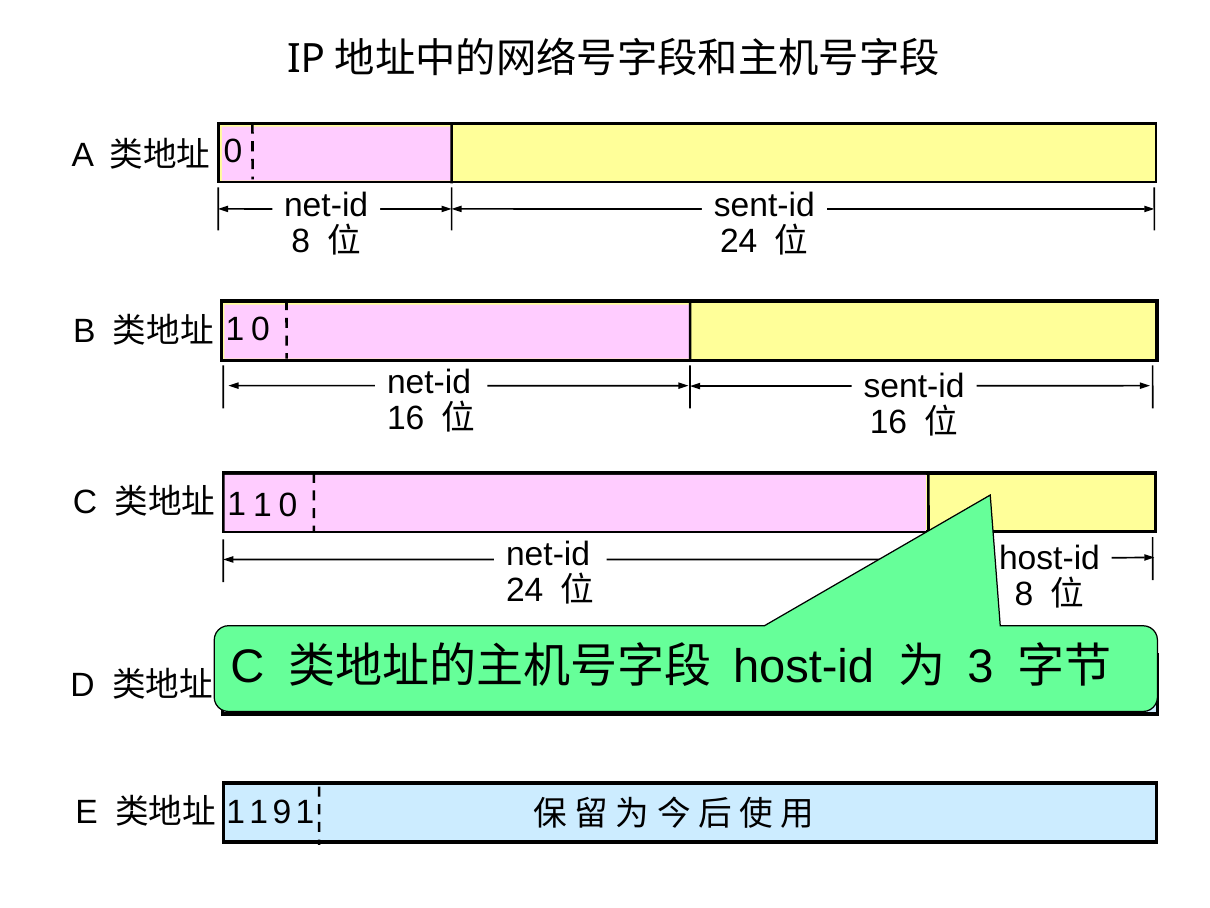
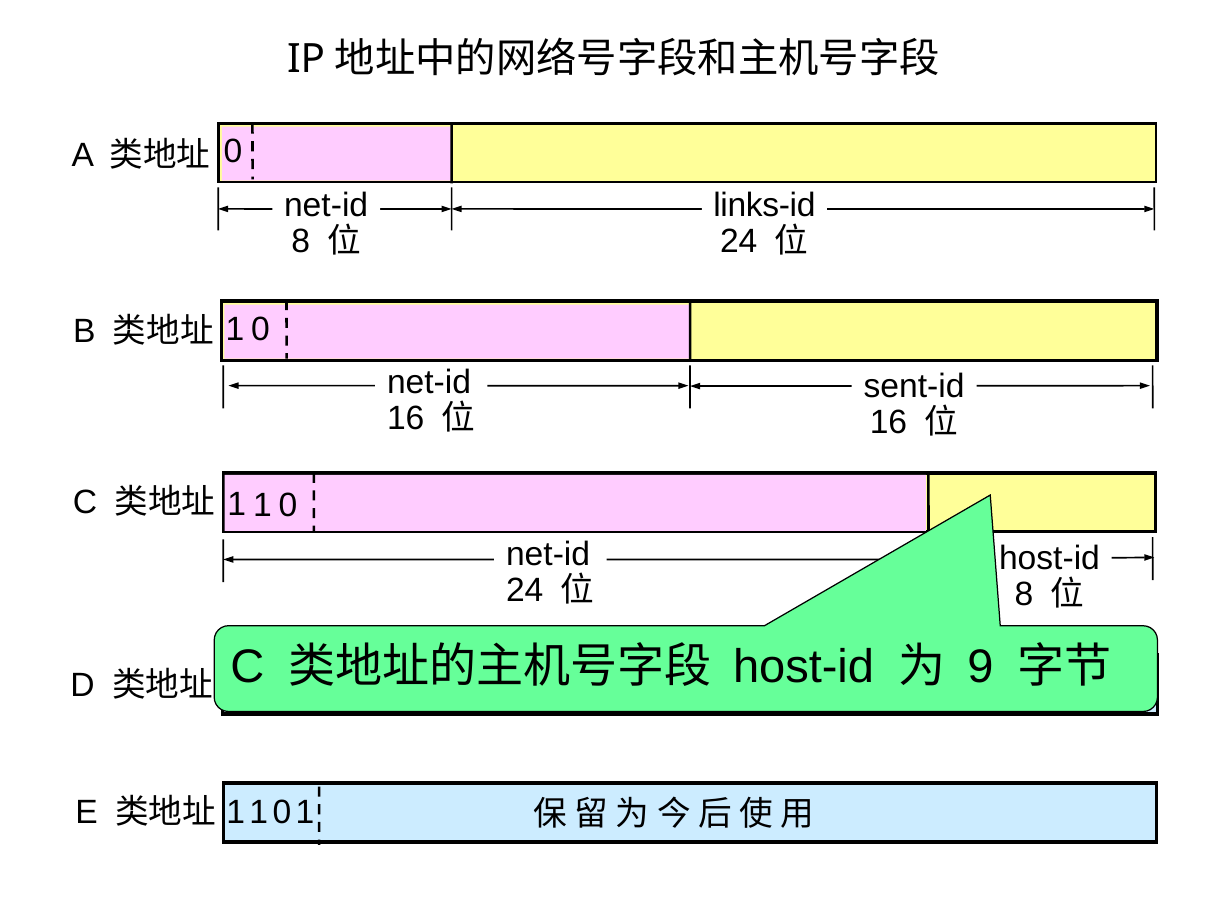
sent-id: sent-id -> links-id (764, 205)
3: 3 -> 9 (980, 667)
9: 9 -> 0 (282, 812)
